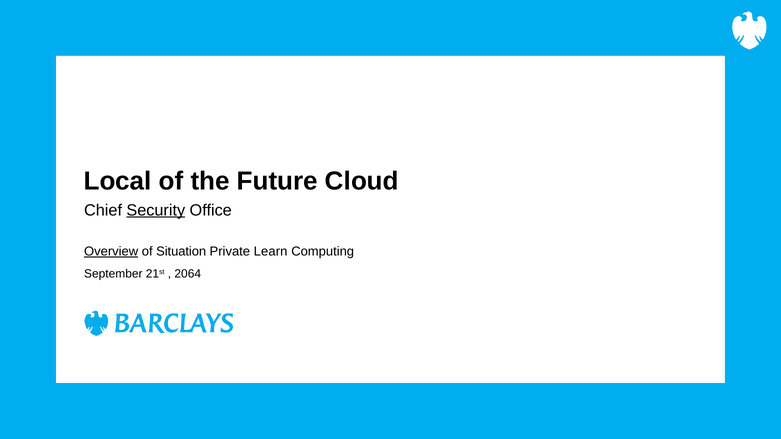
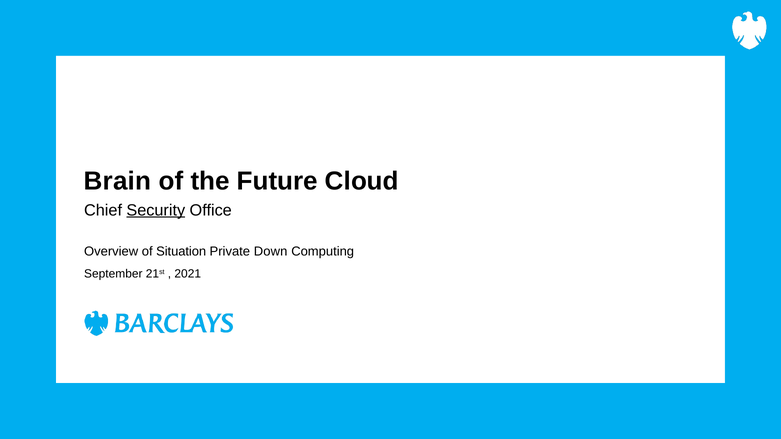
Local: Local -> Brain (118, 181)
Overview underline: present -> none (111, 252)
Learn: Learn -> Down (271, 252)
2064: 2064 -> 2021 (188, 274)
